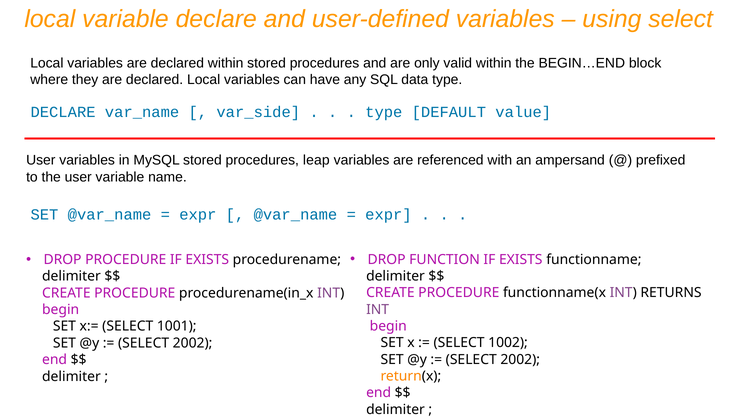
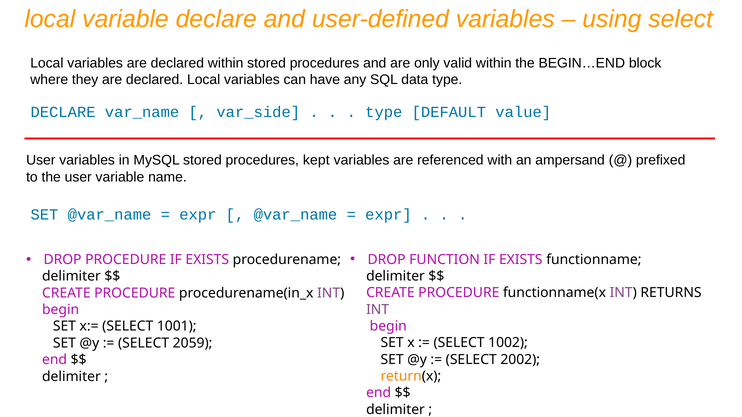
leap: leap -> kept (316, 160)
2002: 2002 -> 2059 (193, 343)
